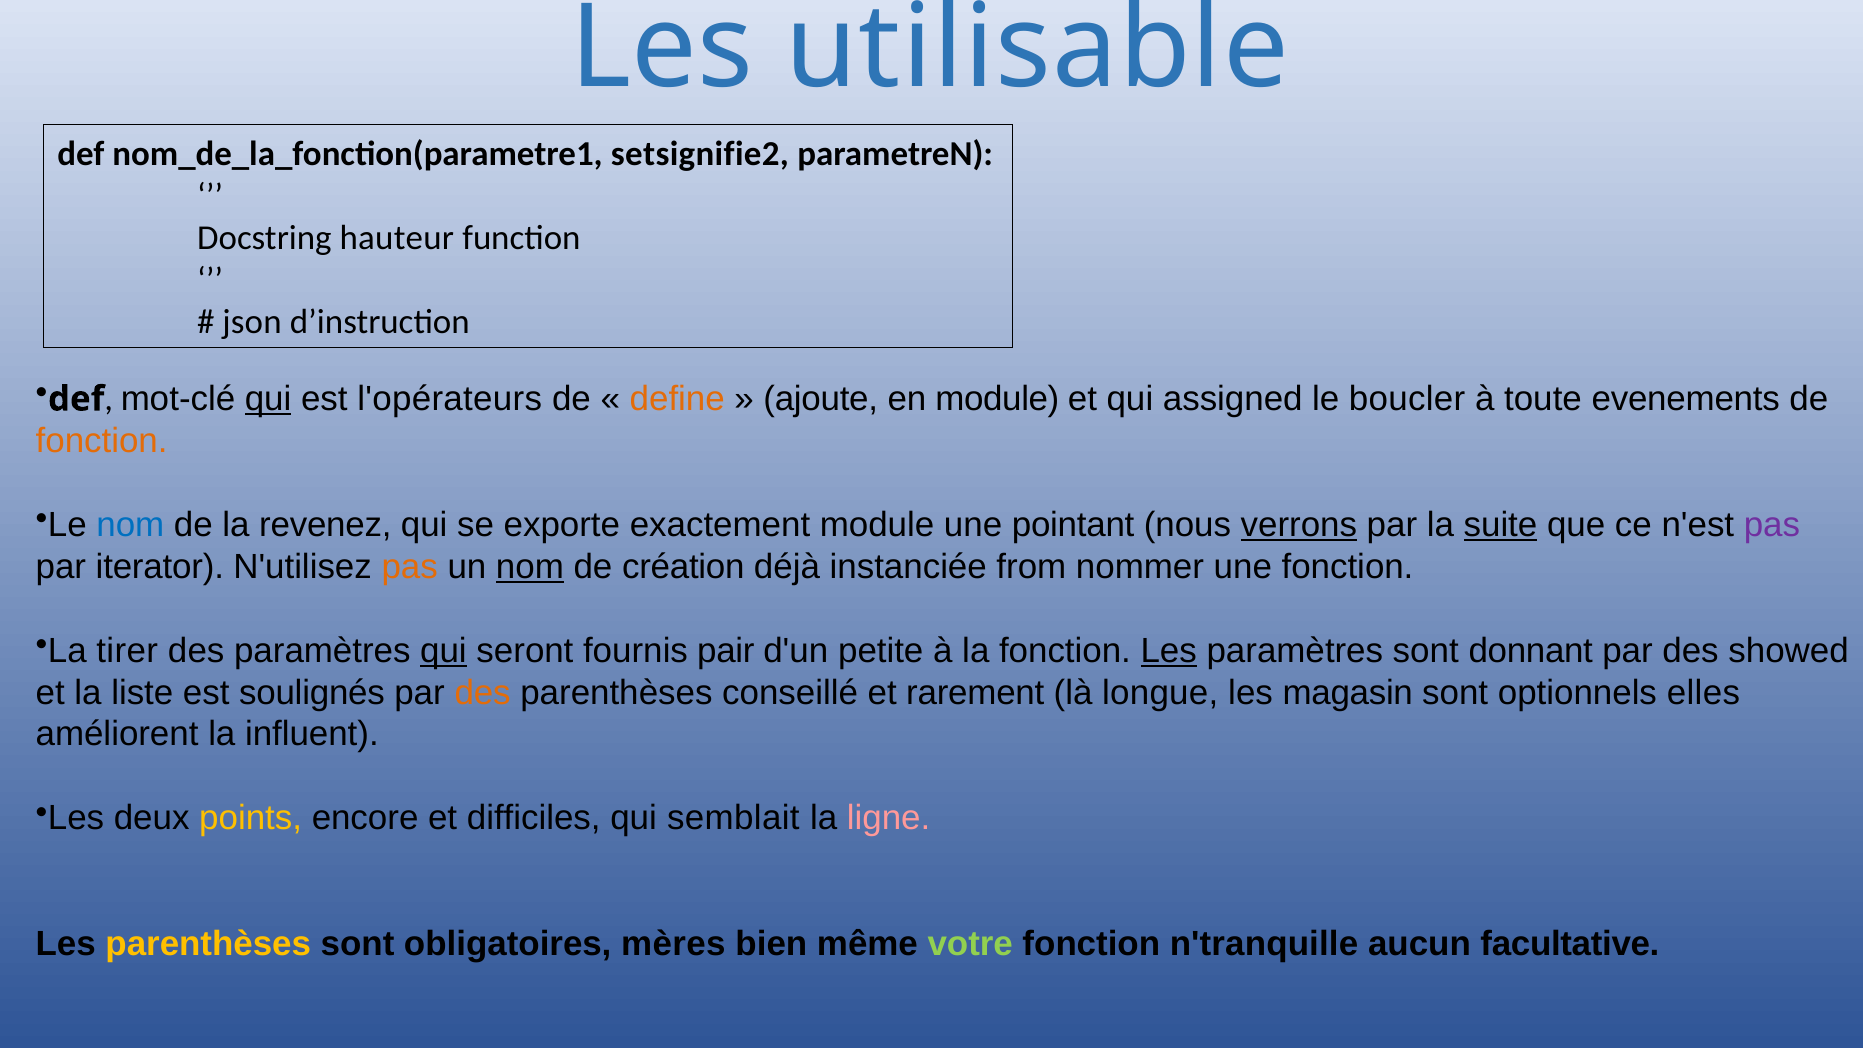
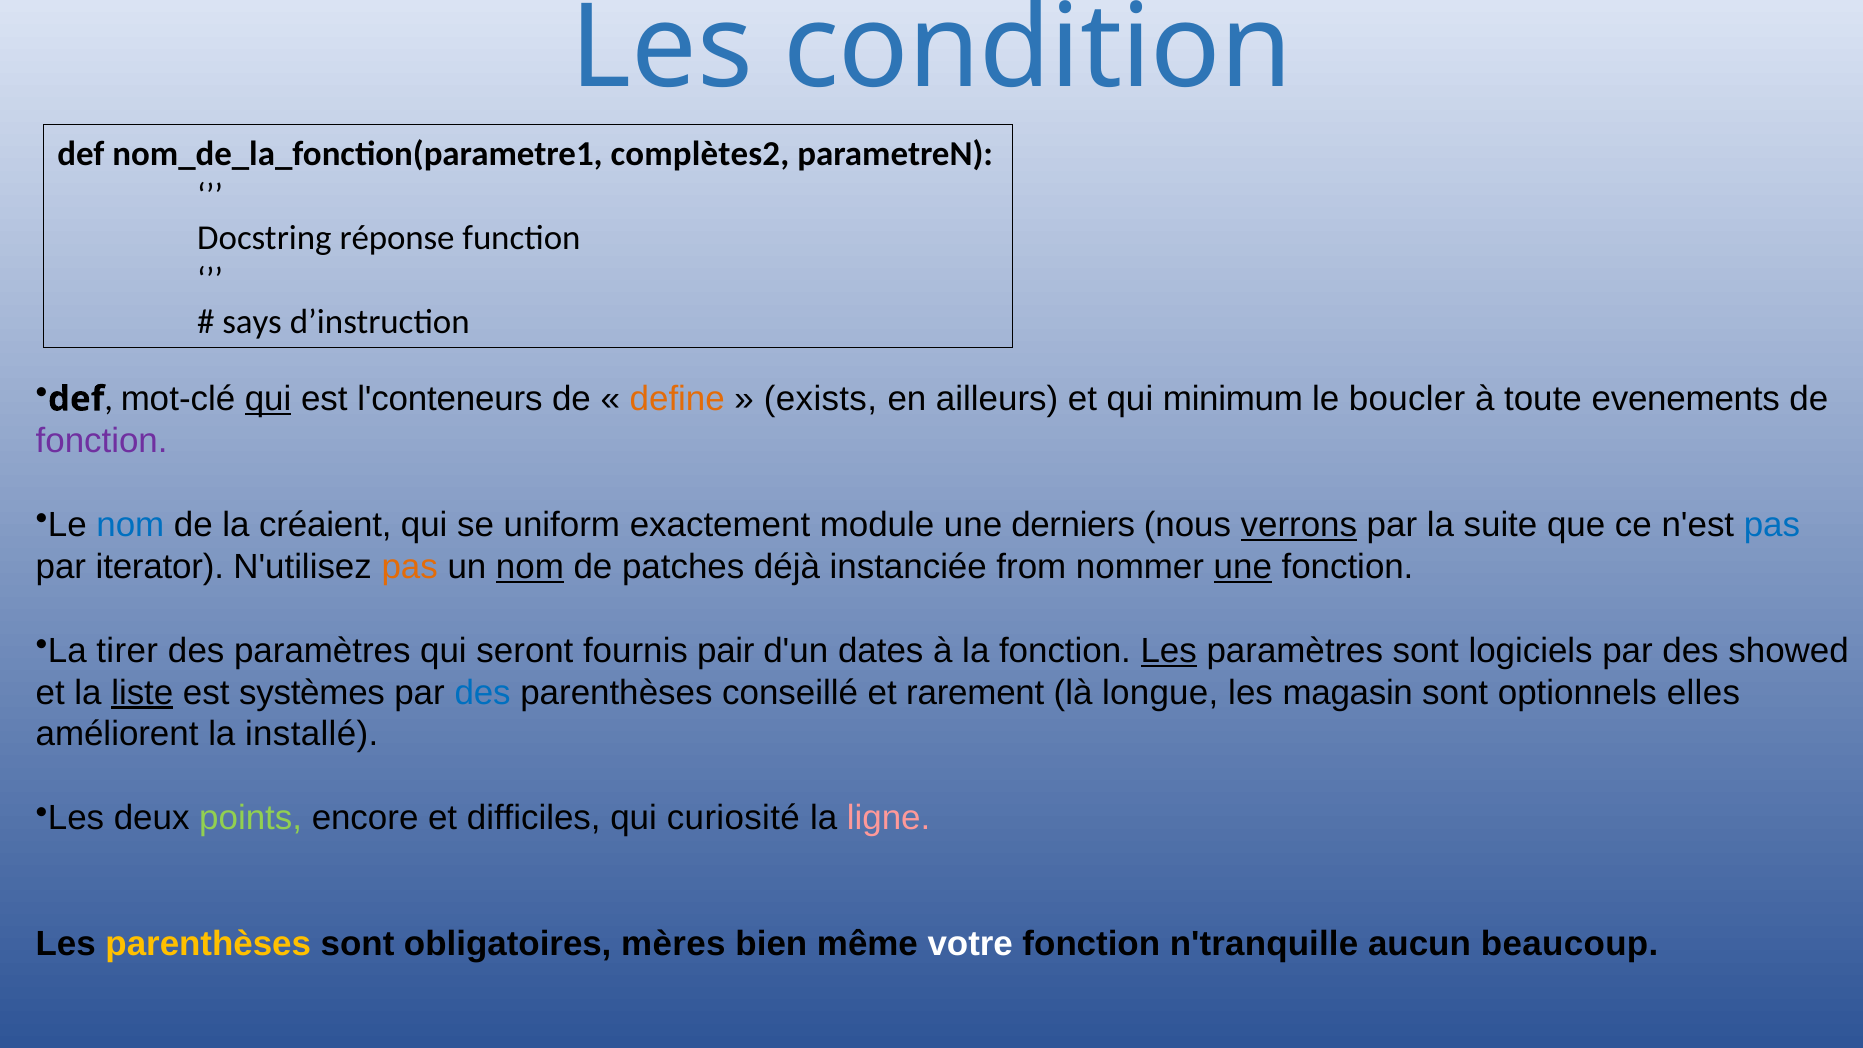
utilisable: utilisable -> condition (1038, 48)
setsignifie2: setsignifie2 -> complètes2 (700, 154)
hauteur: hauteur -> réponse (397, 238)
json: json -> says (252, 322)
l'opérateurs: l'opérateurs -> l'conteneurs (450, 399)
ajoute: ajoute -> exists (820, 399)
en module: module -> ailleurs (997, 399)
assigned: assigned -> minimum (1233, 399)
fonction colour: orange -> purple (102, 441)
revenez: revenez -> créaient (325, 525)
exporte: exporte -> uniform (562, 525)
pointant: pointant -> derniers (1073, 525)
suite underline: present -> none (1500, 525)
pas colour: purple -> blue (1772, 525)
création: création -> patches (683, 567)
une underline: none -> present (1243, 567)
qui underline: present -> none (443, 651)
petite: petite -> dates (881, 651)
donnant: donnant -> logiciels (1531, 651)
liste underline: none -> present (142, 692)
soulignés: soulignés -> systèmes (312, 692)
des colour: orange -> blue (483, 692)
influent: influent -> installé (312, 734)
points colour: yellow -> light green (251, 818)
semblait: semblait -> curiosité (733, 818)
votre colour: light green -> white (970, 944)
facultative: facultative -> beaucoup (1570, 944)
